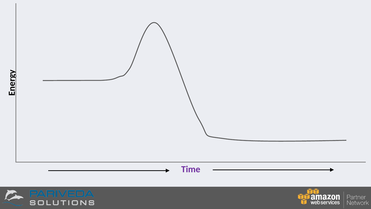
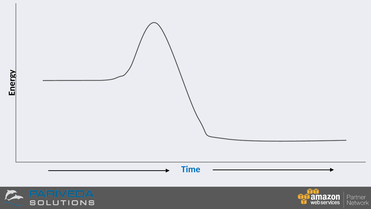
Time colour: purple -> blue (191, 169)
